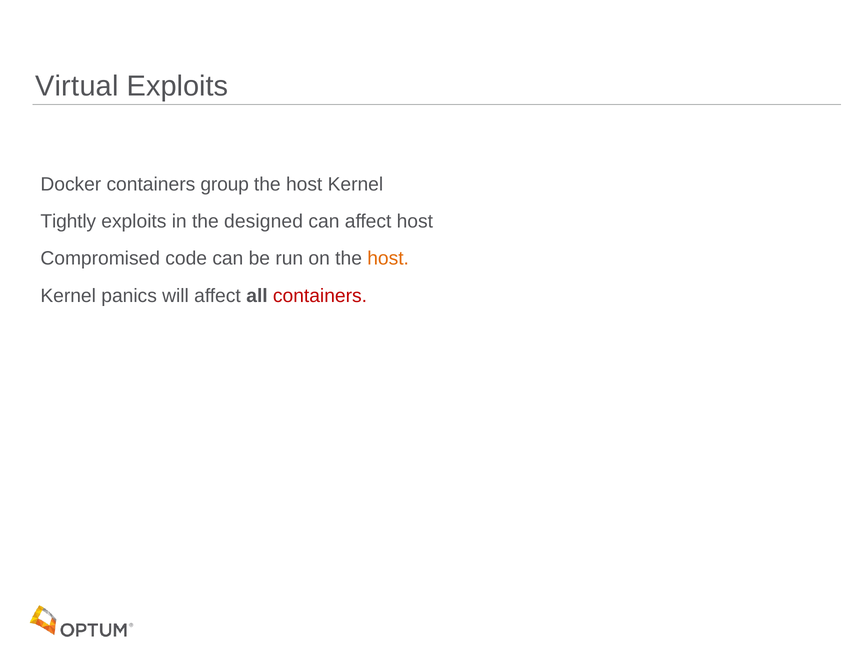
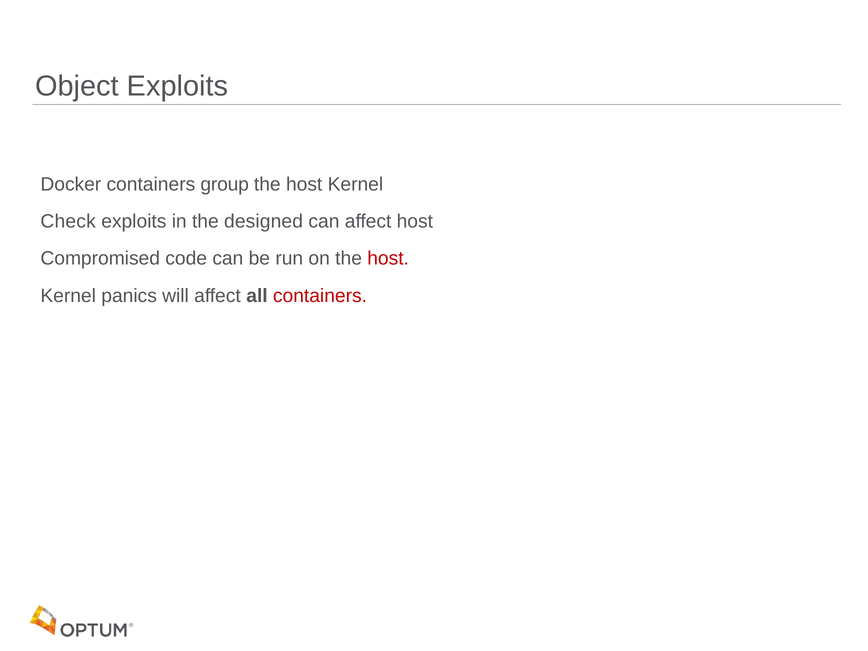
Virtual: Virtual -> Object (77, 86)
Tightly: Tightly -> Check (68, 222)
host colour: orange -> red (388, 259)
